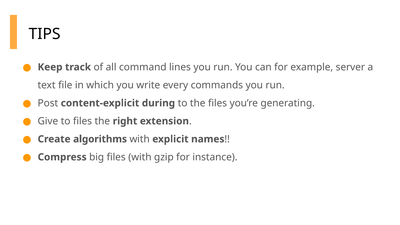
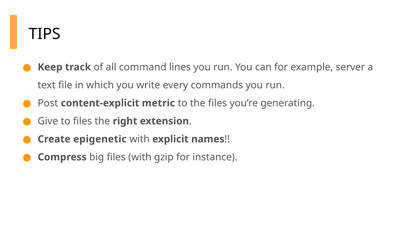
during: during -> metric (158, 103)
algorithms: algorithms -> epigenetic (100, 139)
